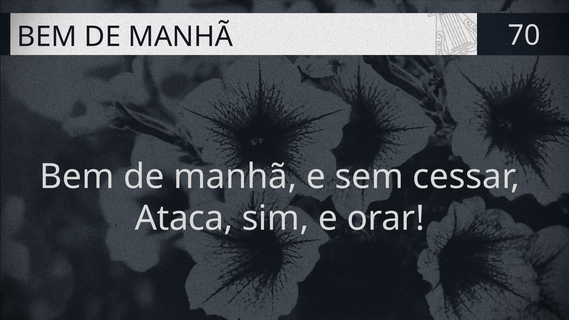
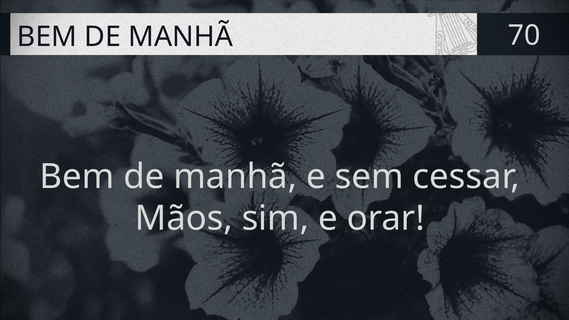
Ataca: Ataca -> Mãos (184, 219)
